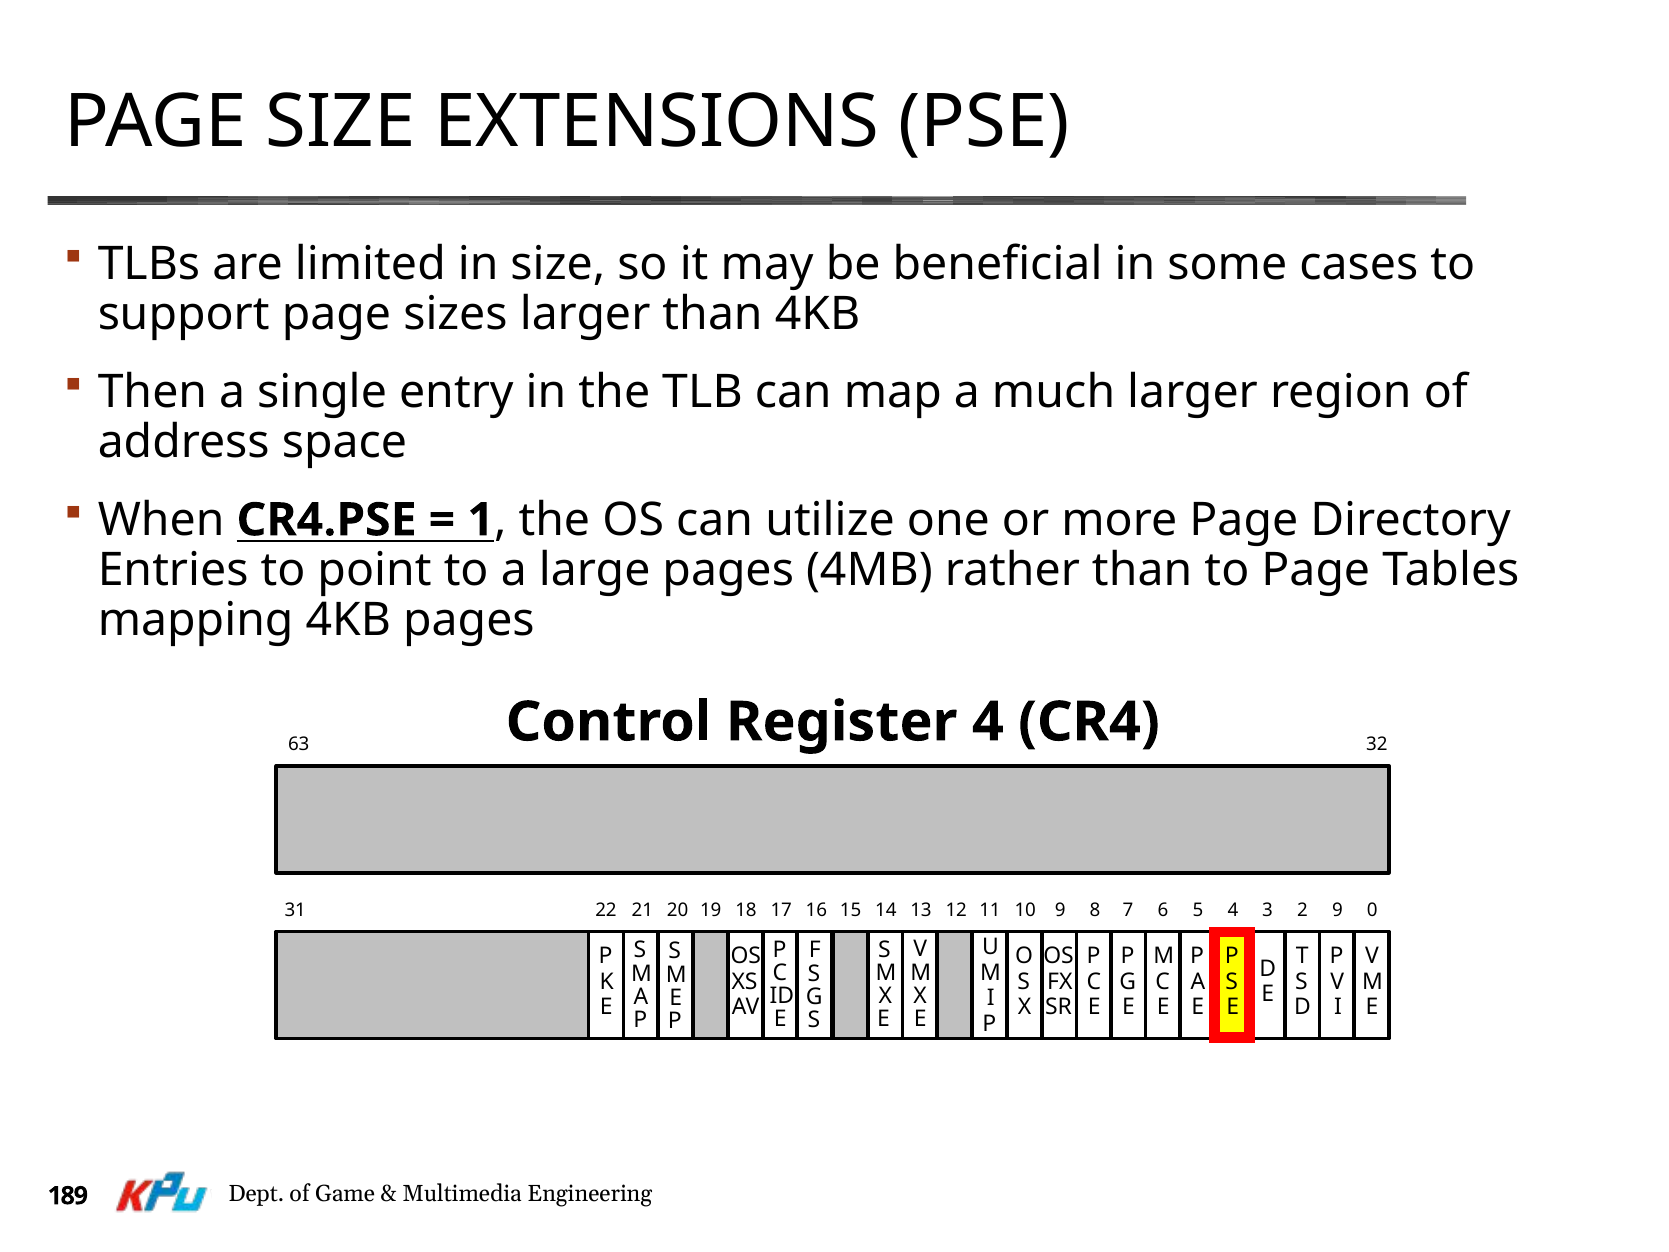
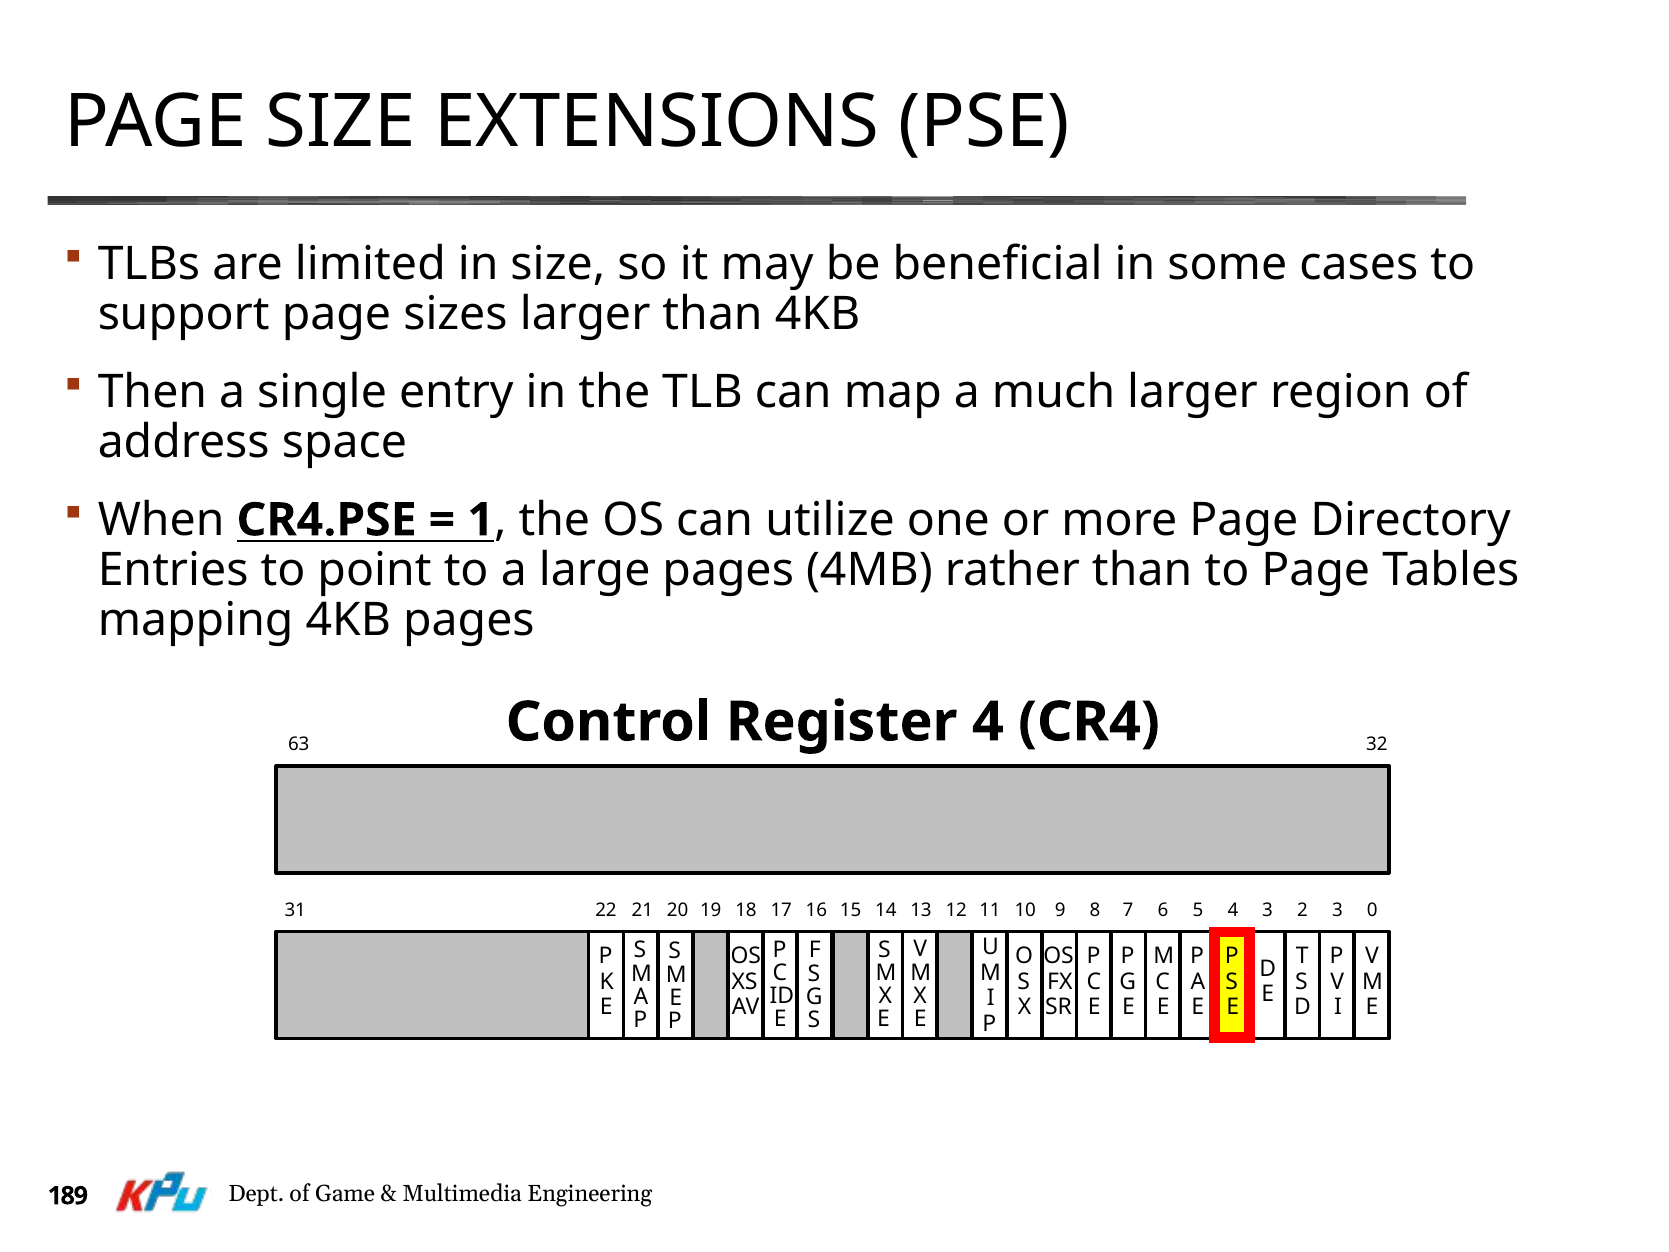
9: 9 -> 3 (1337, 910)
